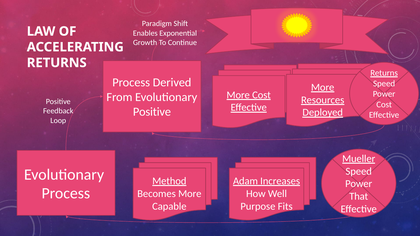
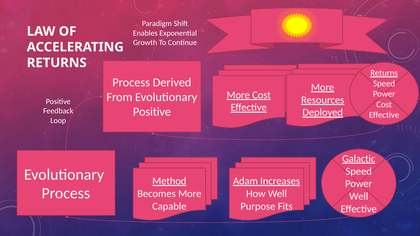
Mueller: Mueller -> Galactic (359, 159)
That: That -> Well (359, 197)
